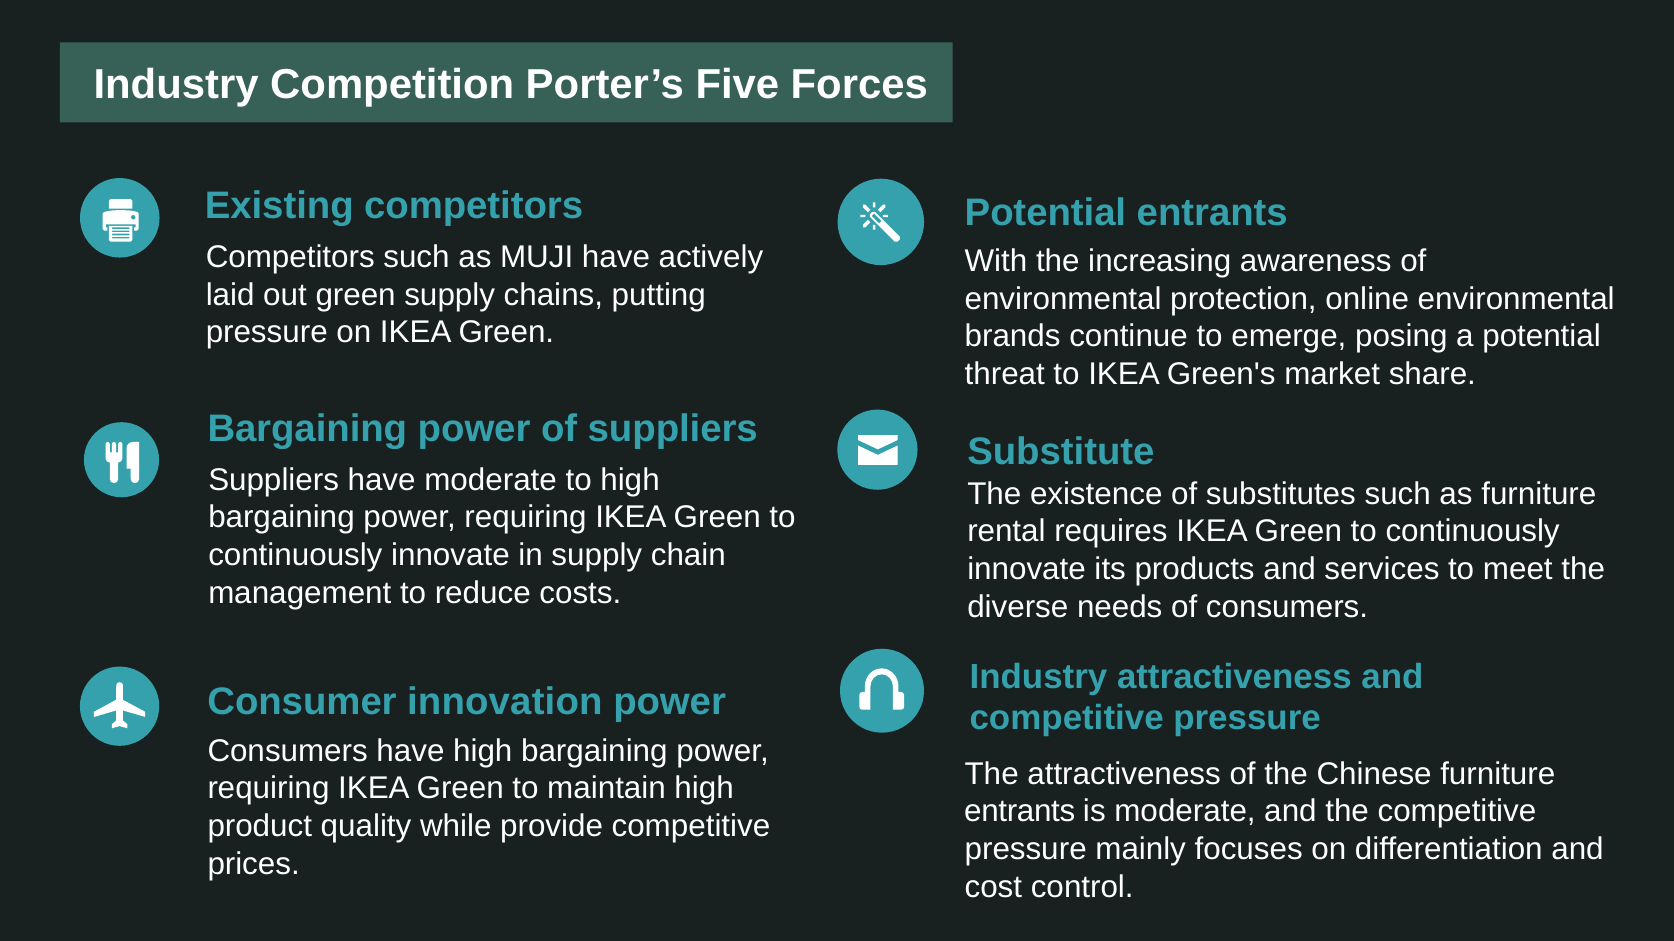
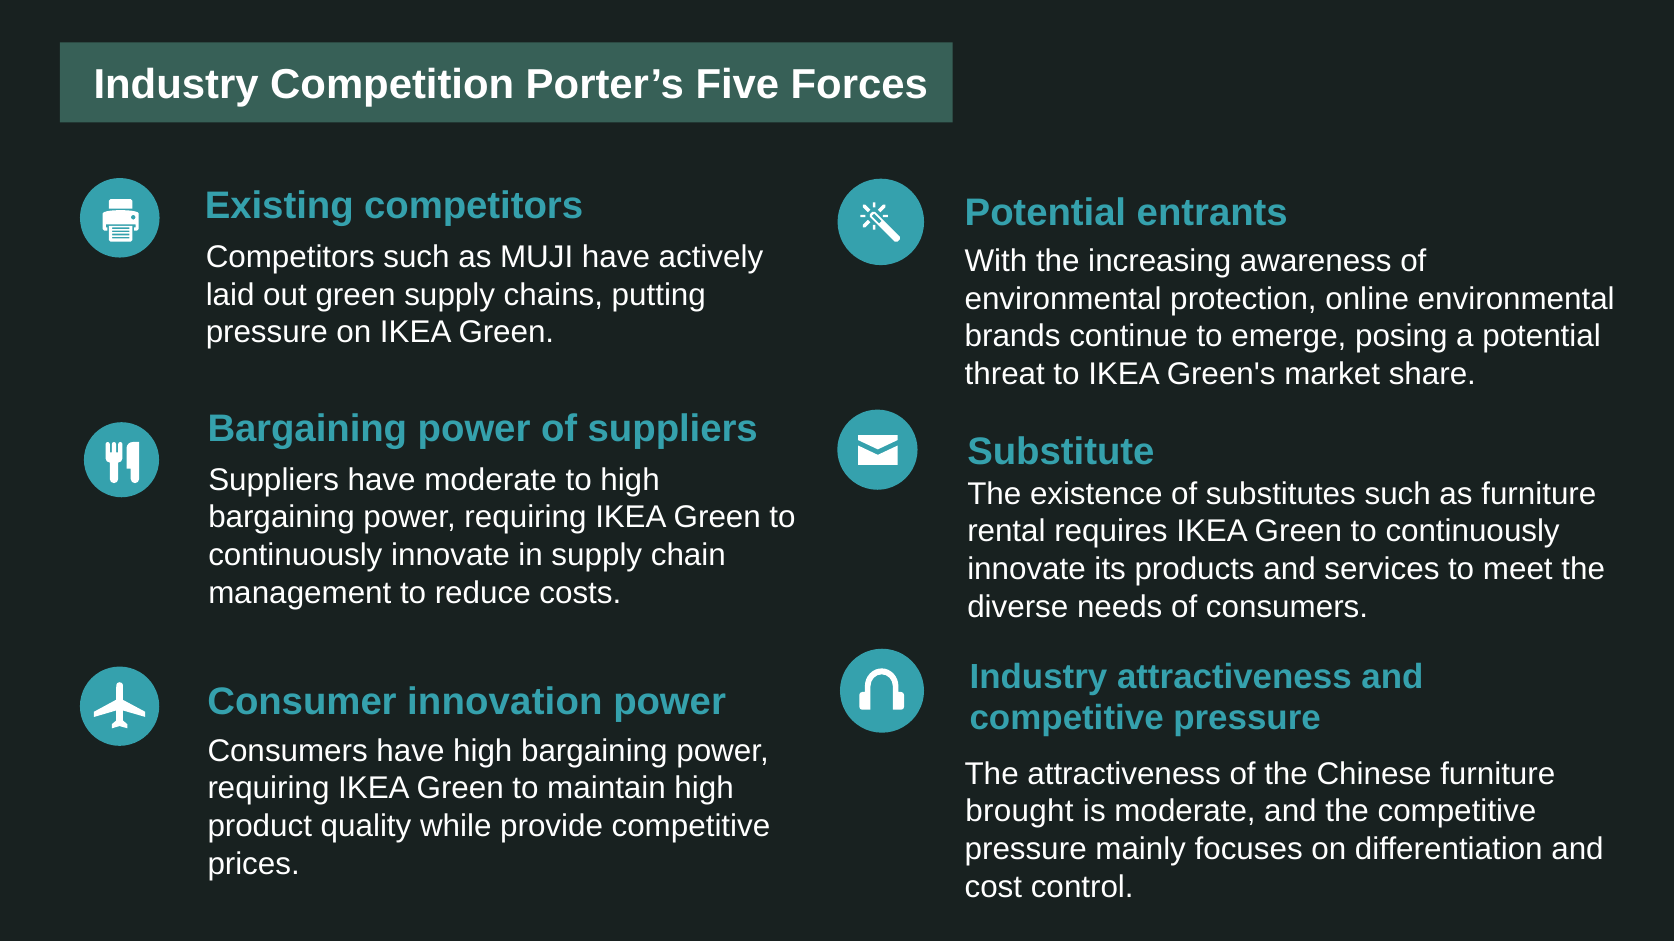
entrants: entrants -> brought (1019, 812)
